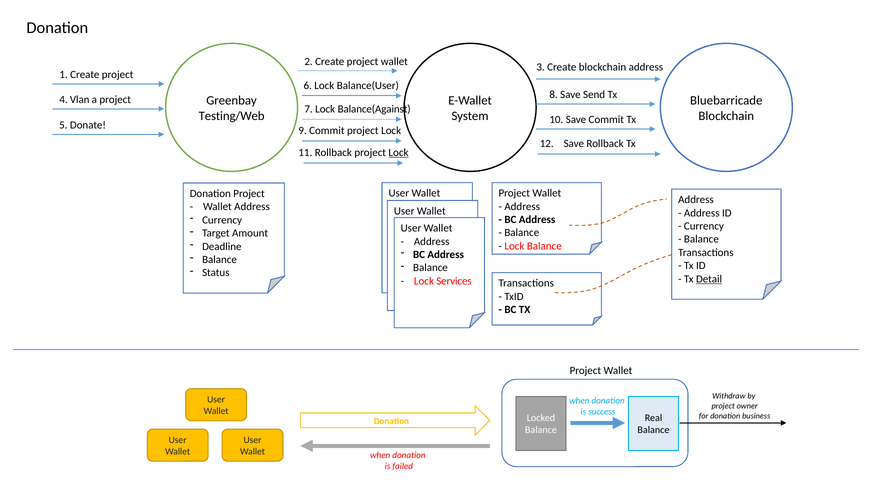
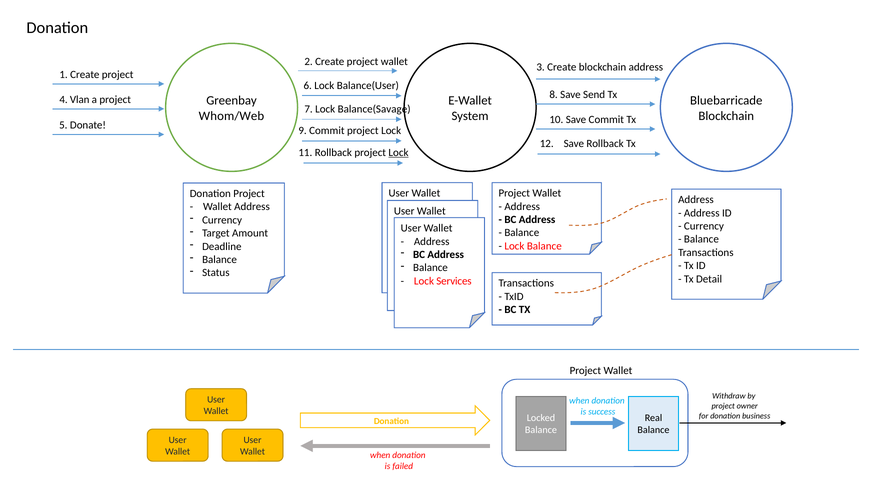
Balance(Against: Balance(Against -> Balance(Savage (374, 109)
Testing/Web: Testing/Web -> Whom/Web (231, 116)
Detail underline: present -> none (709, 279)
